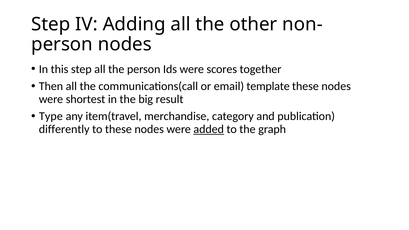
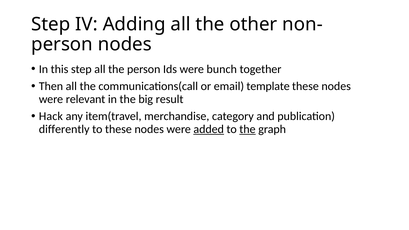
scores: scores -> bunch (222, 69)
shortest: shortest -> relevant (86, 99)
Type: Type -> Hack (51, 116)
the underline: none -> present (248, 129)
